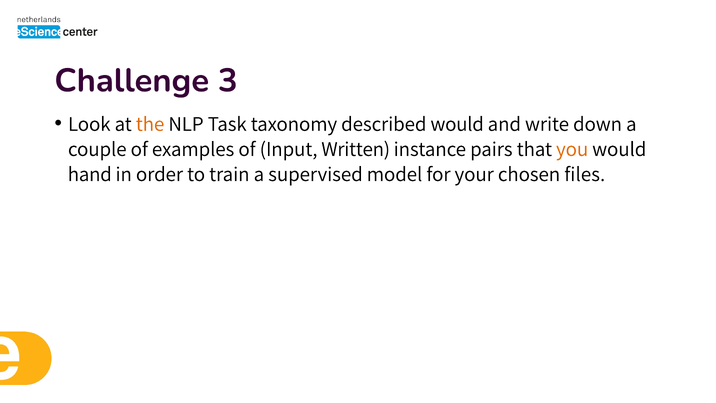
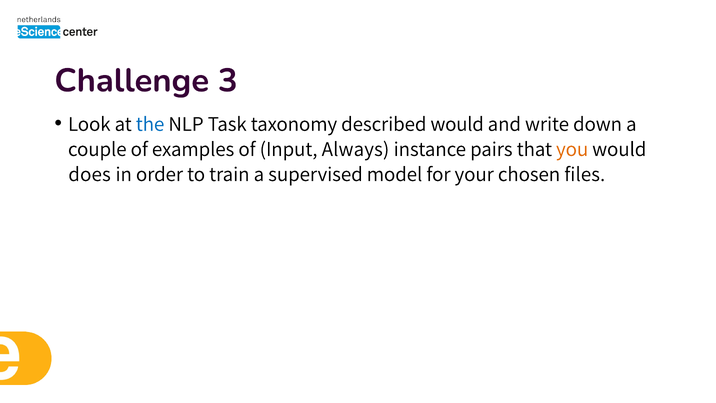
the colour: orange -> blue (150, 124)
Written: Written -> Always (355, 149)
hand: hand -> does (90, 174)
